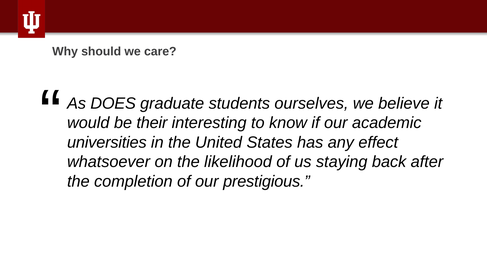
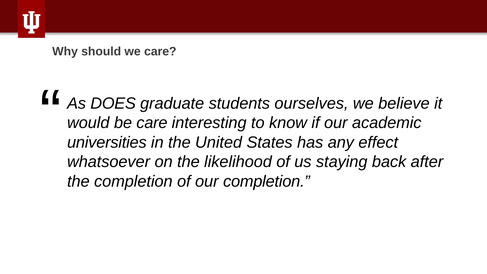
be their: their -> care (152, 123)
our prestigious: prestigious -> completion (266, 181)
